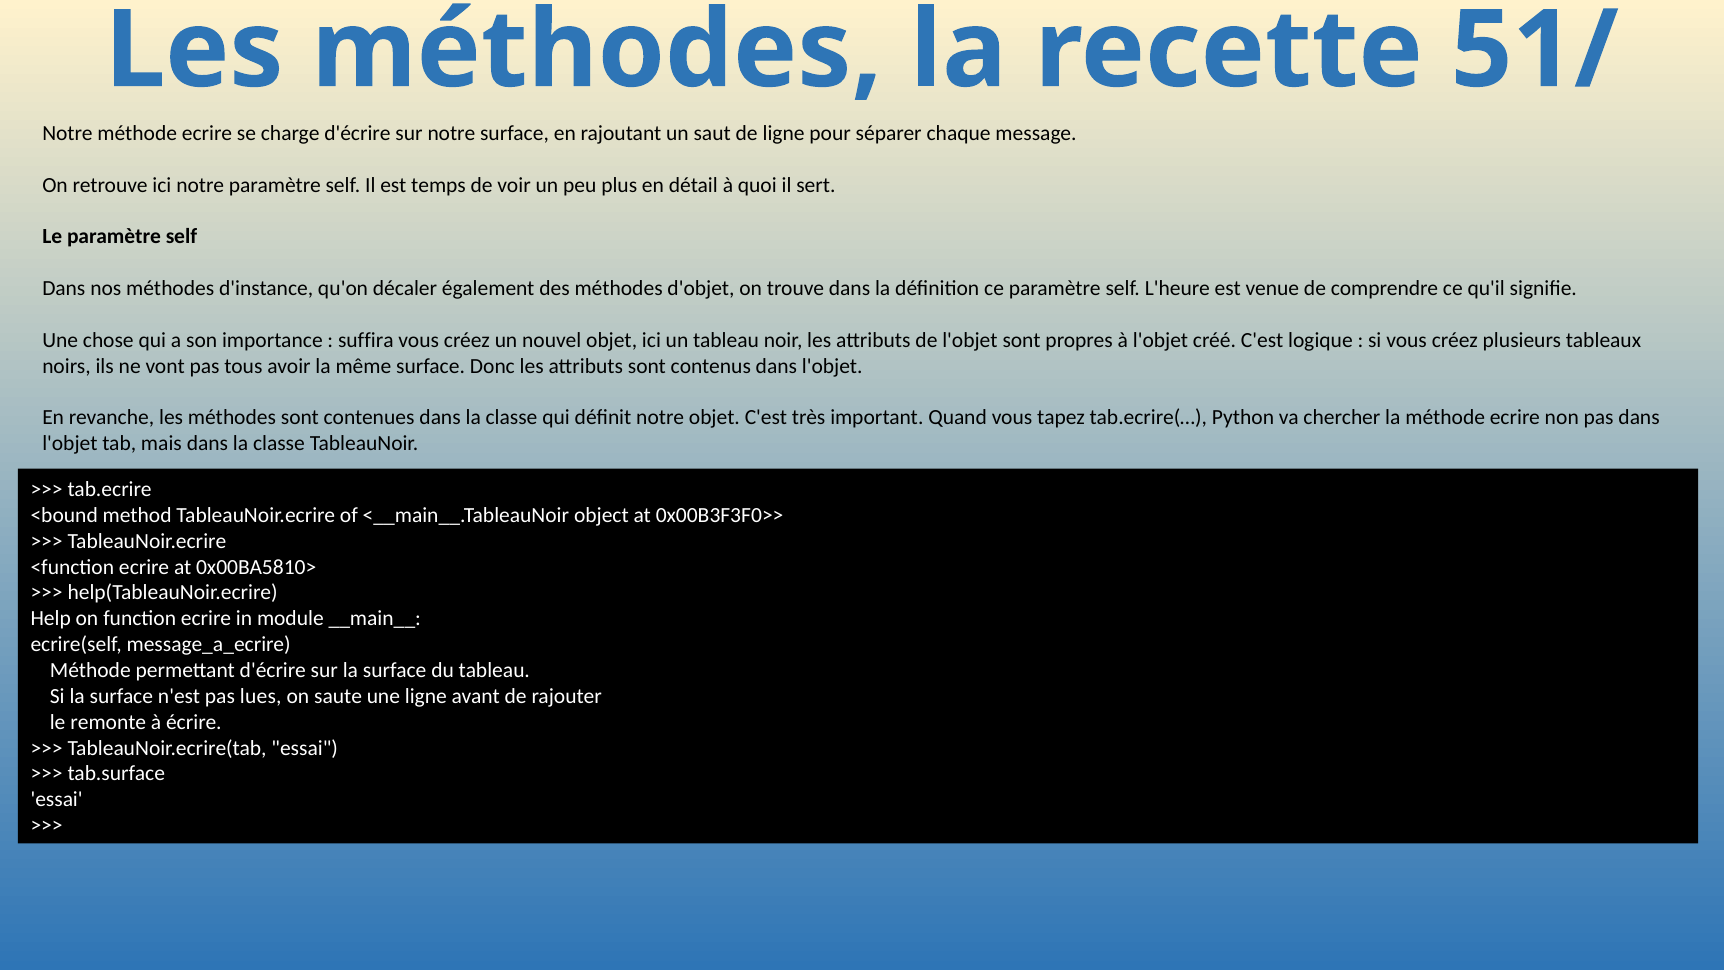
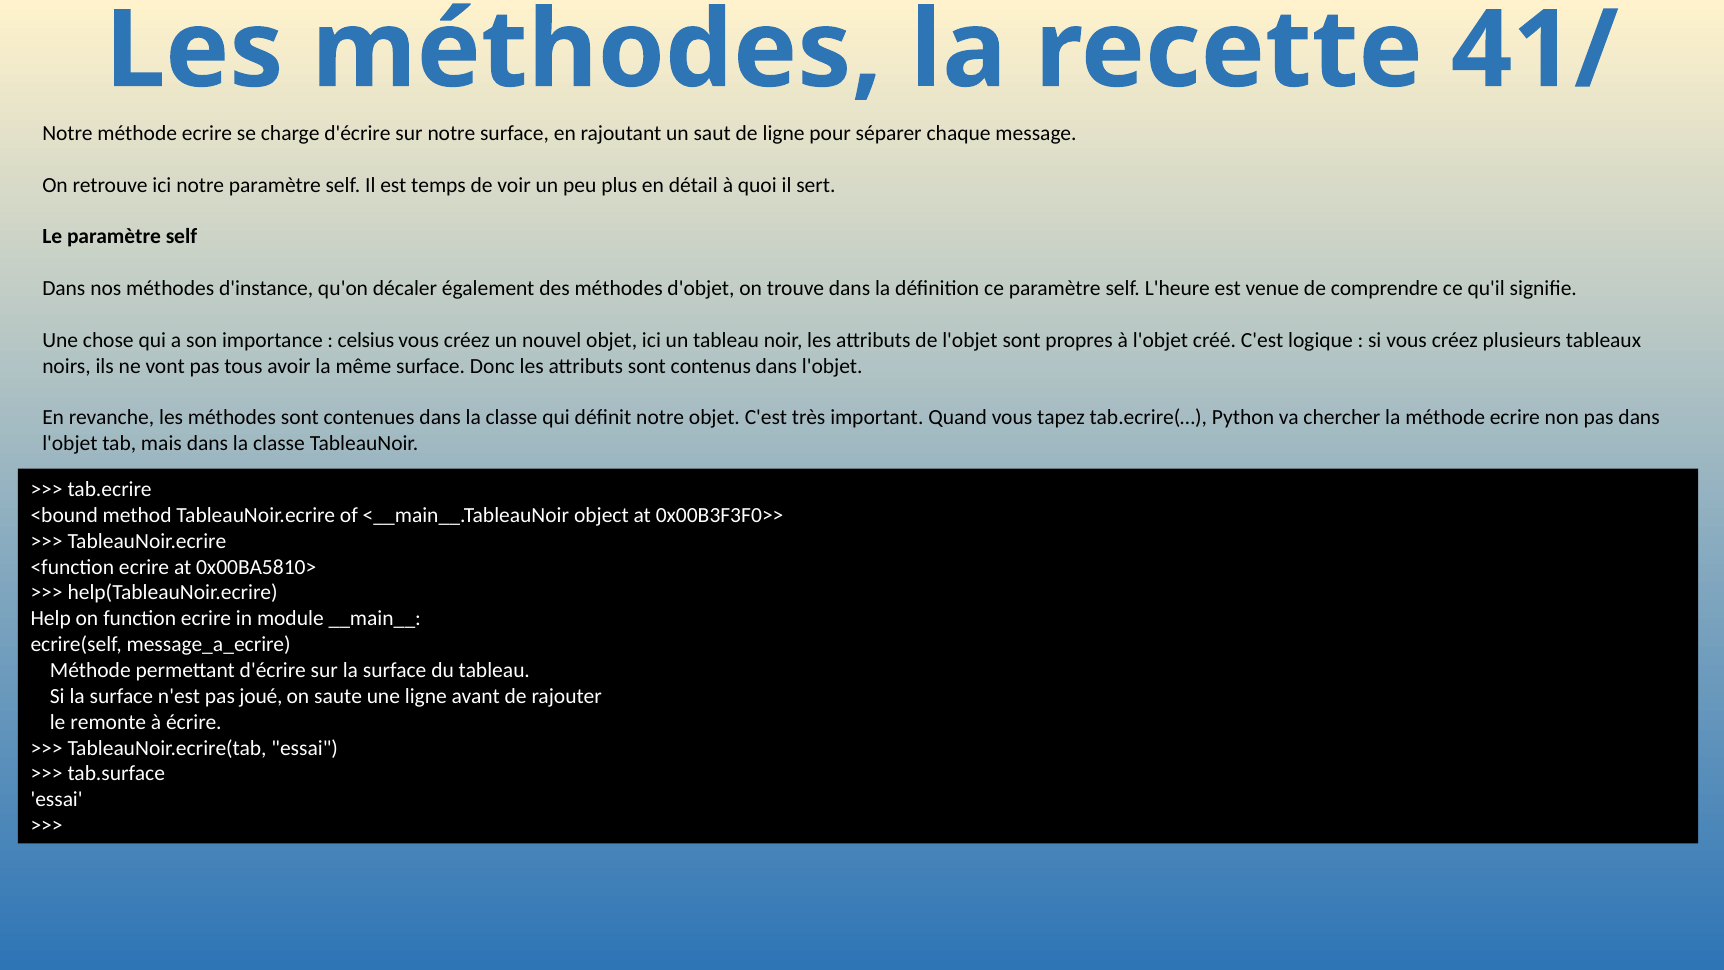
51/: 51/ -> 41/ (1535, 50)
suffira: suffira -> celsius (366, 340)
lues: lues -> joué (261, 696)
